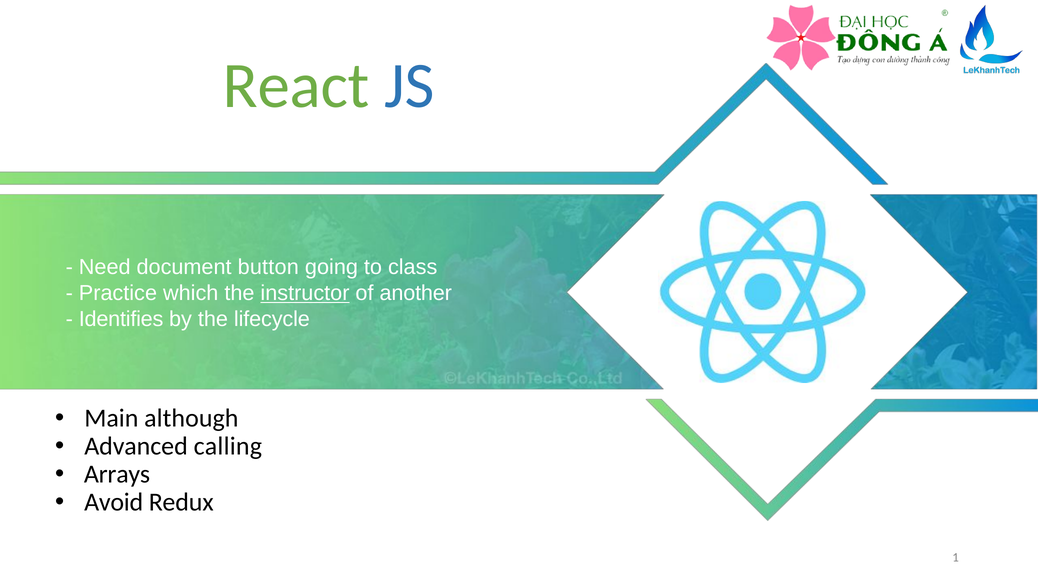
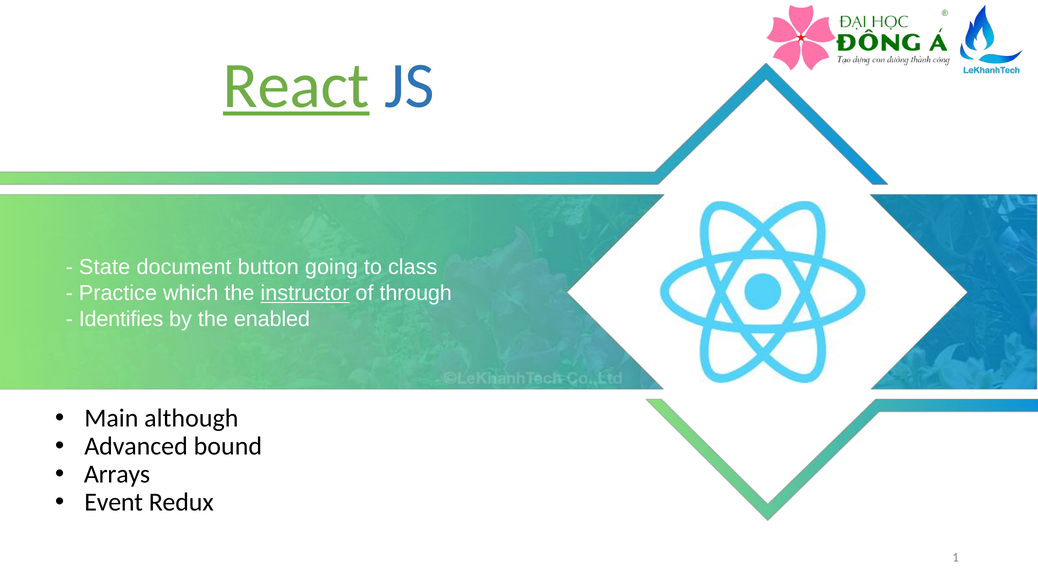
React underline: none -> present (296, 86)
Need: Need -> State (105, 267)
another: another -> through (416, 293)
lifecycle: lifecycle -> enabled (272, 319)
calling: calling -> bound (228, 446)
Avoid: Avoid -> Event (114, 502)
